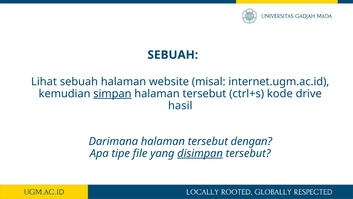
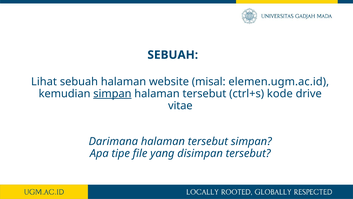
internet.ugm.ac.id: internet.ugm.ac.id -> elemen.ugm.ac.id (279, 82)
hasil: hasil -> vitae (180, 105)
tersebut dengan: dengan -> simpan (251, 141)
disimpan underline: present -> none (200, 153)
